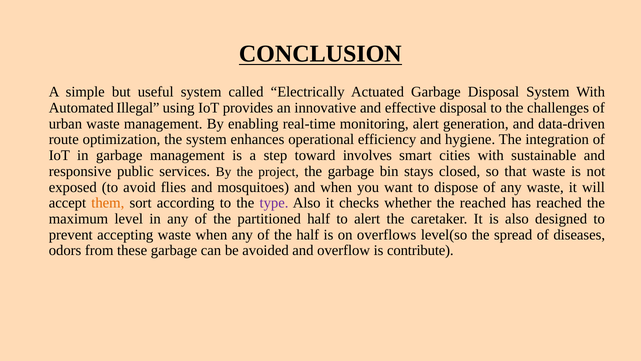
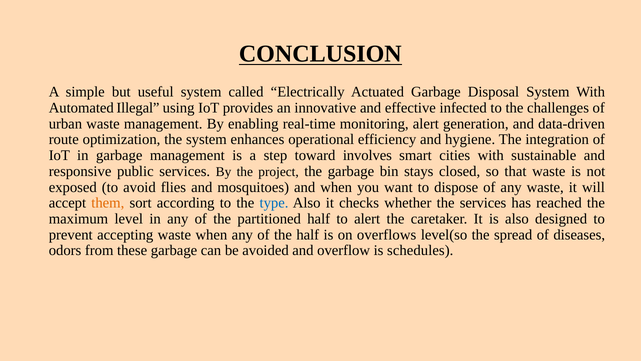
effective disposal: disposal -> infected (463, 108)
type colour: purple -> blue (274, 203)
the reached: reached -> services (483, 203)
contribute: contribute -> schedules (420, 250)
